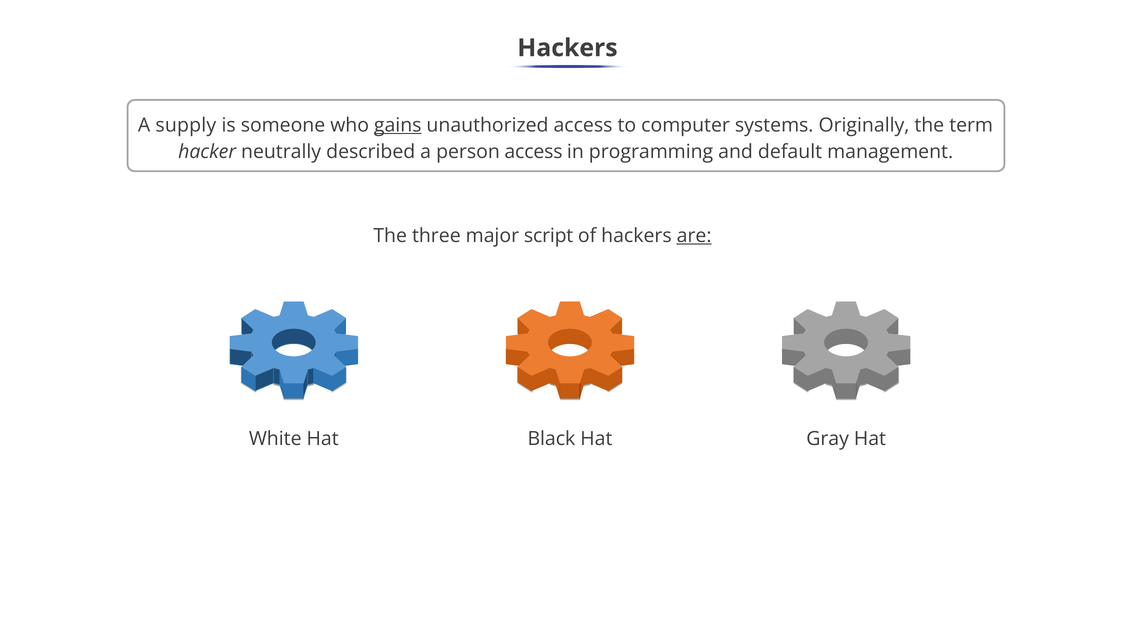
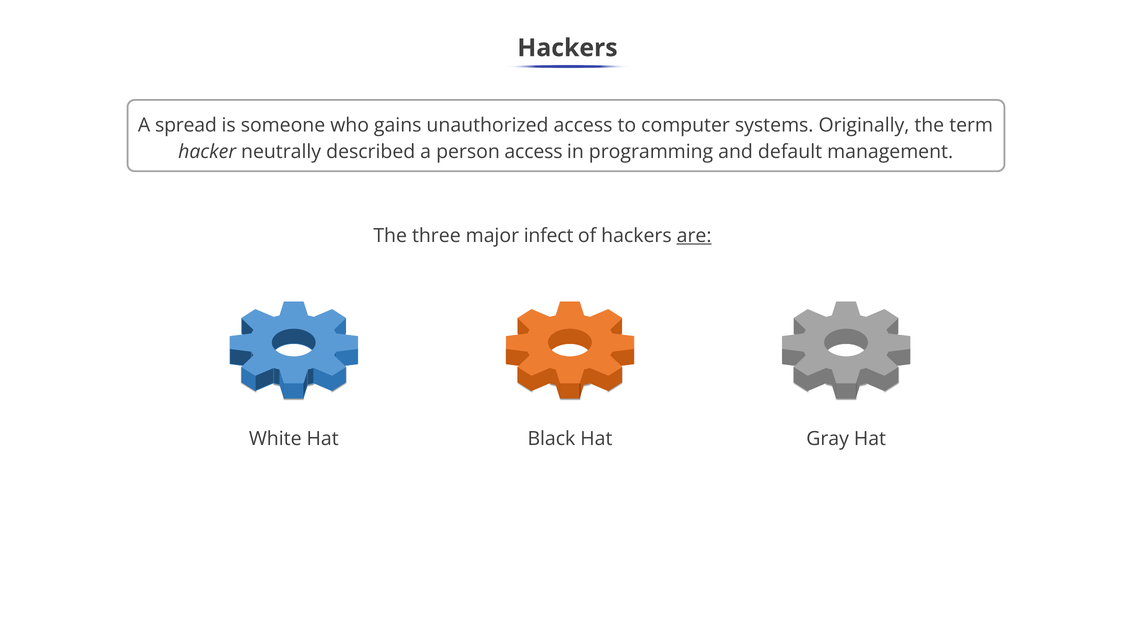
supply: supply -> spread (186, 125)
gains underline: present -> none (398, 125)
script: script -> infect (549, 236)
